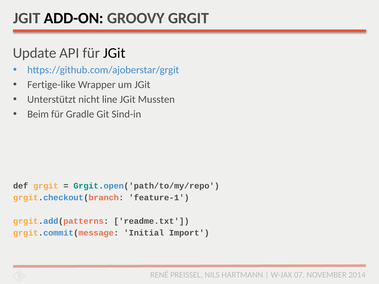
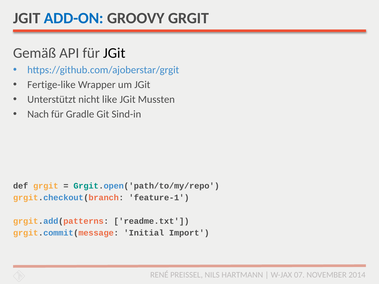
ADD-ON colour: black -> blue (74, 18)
Update: Update -> Gemäß (35, 53)
line: line -> like (110, 100)
Beim: Beim -> Nach (38, 114)
